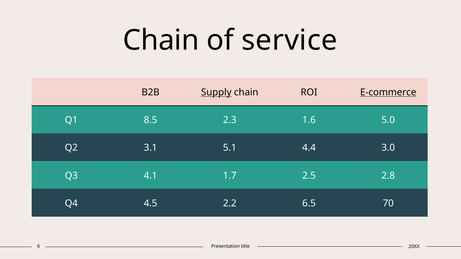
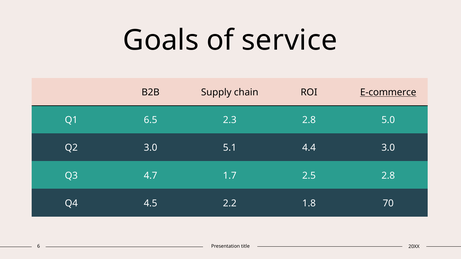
Chain: Chain -> Goals (161, 40)
Supply underline: present -> none (216, 92)
8.5: 8.5 -> 6.5 (151, 120)
2.3 1.6: 1.6 -> 2.8 (309, 120)
Q2 3.1: 3.1 -> 3.0 (151, 148)
4.1: 4.1 -> 4.7 (151, 176)
6.5: 6.5 -> 1.8 (309, 203)
